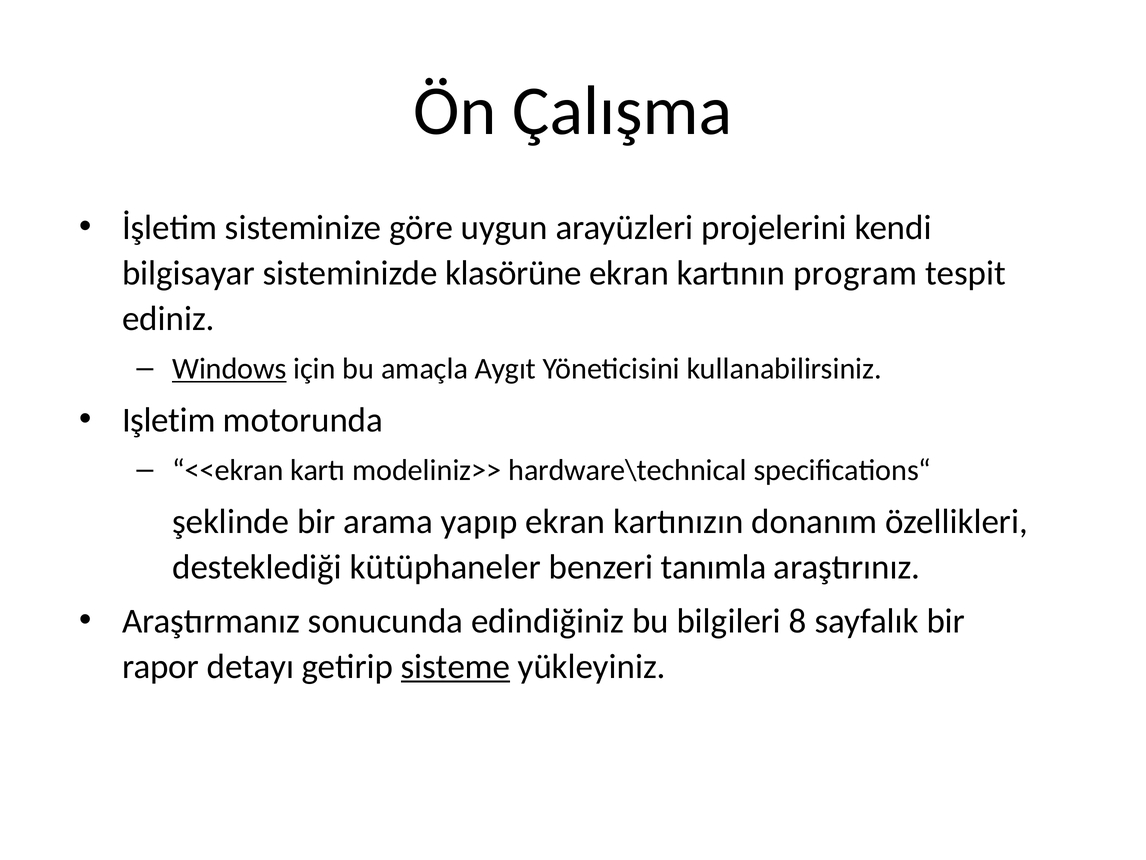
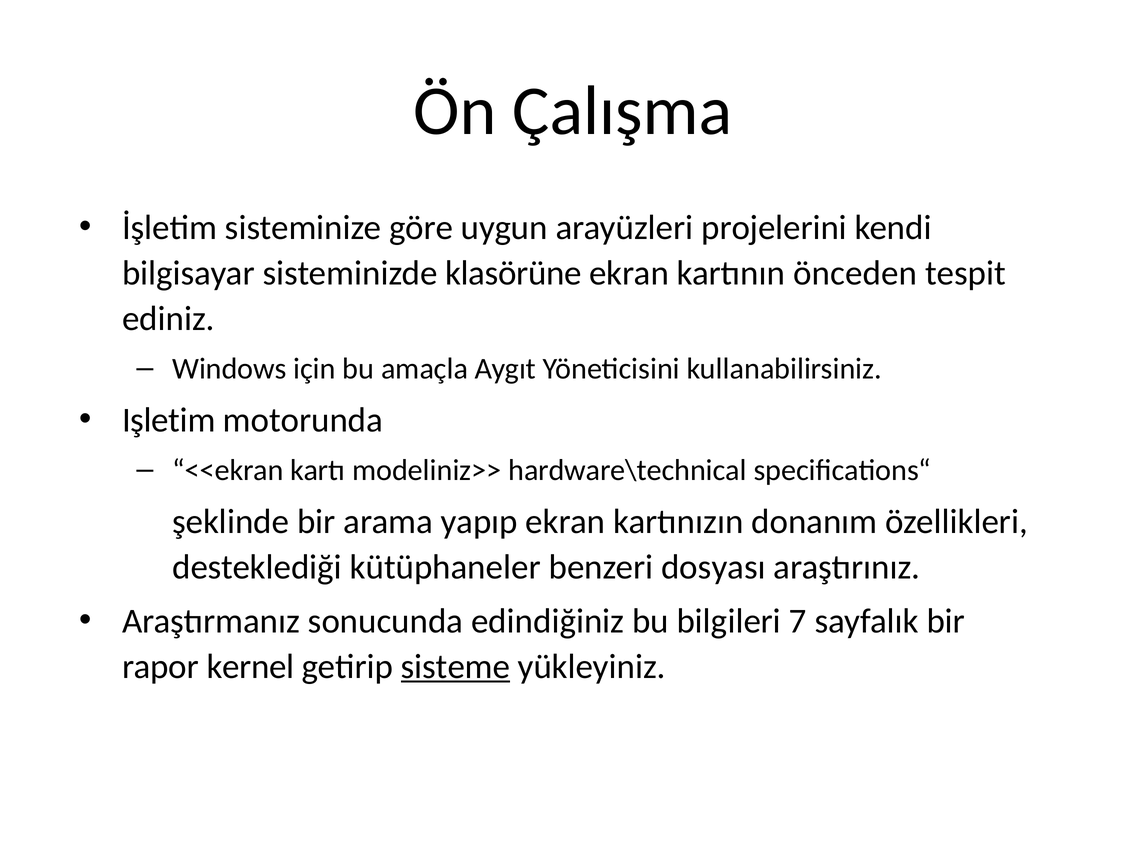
program: program -> önceden (855, 273)
Windows underline: present -> none (229, 369)
tanımla: tanımla -> dosyası (713, 567)
8: 8 -> 7 (798, 621)
detayı: detayı -> kernel (251, 666)
